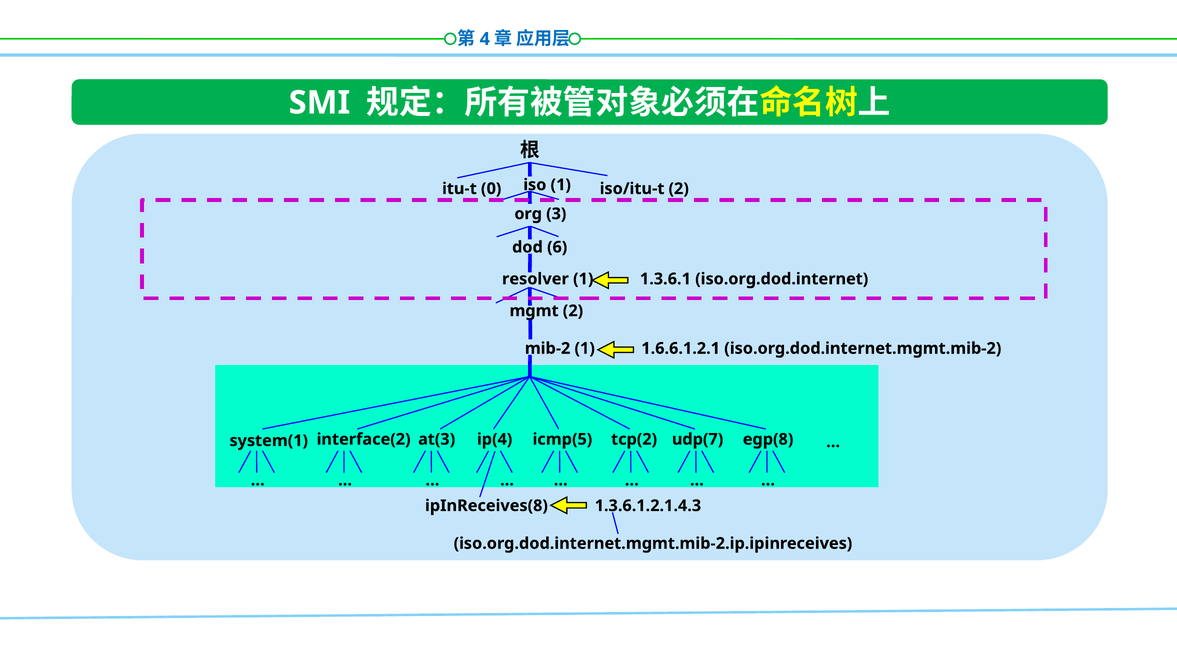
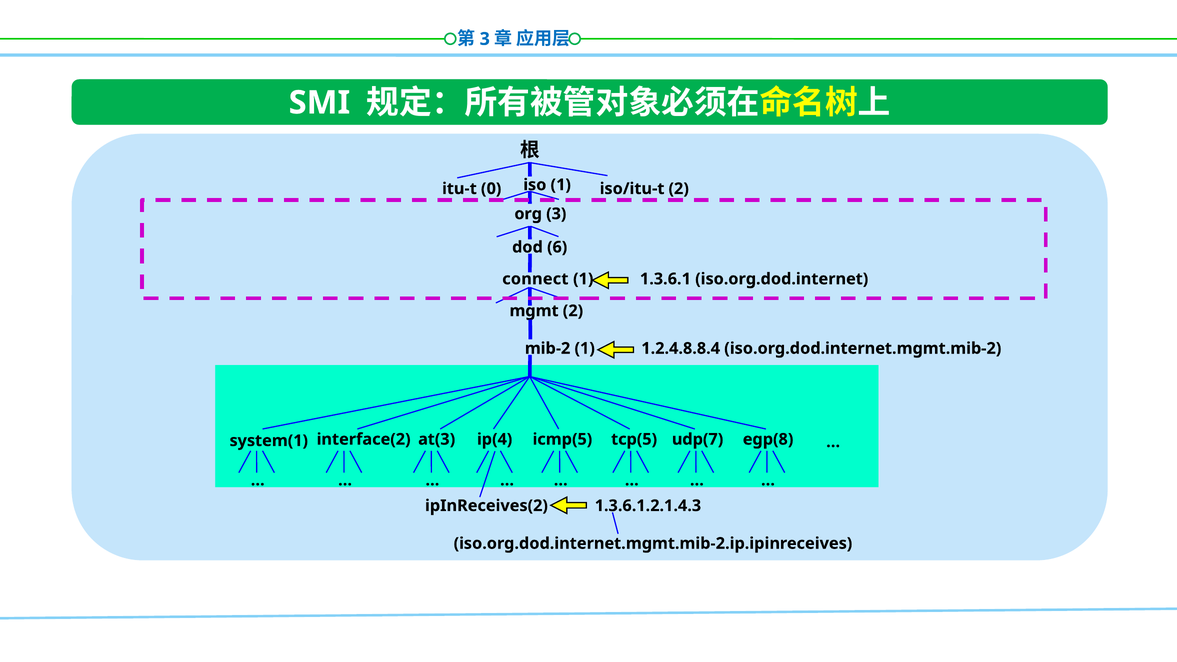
4: 4 -> 3 (485, 39)
resolver: resolver -> connect (535, 279)
1.6.6.1.2.1: 1.6.6.1.2.1 -> 1.2.4.8.8.4 (681, 348)
tcp(2: tcp(2 -> tcp(5 (634, 439)
ipInReceives(8: ipInReceives(8 -> ipInReceives(2 (486, 506)
